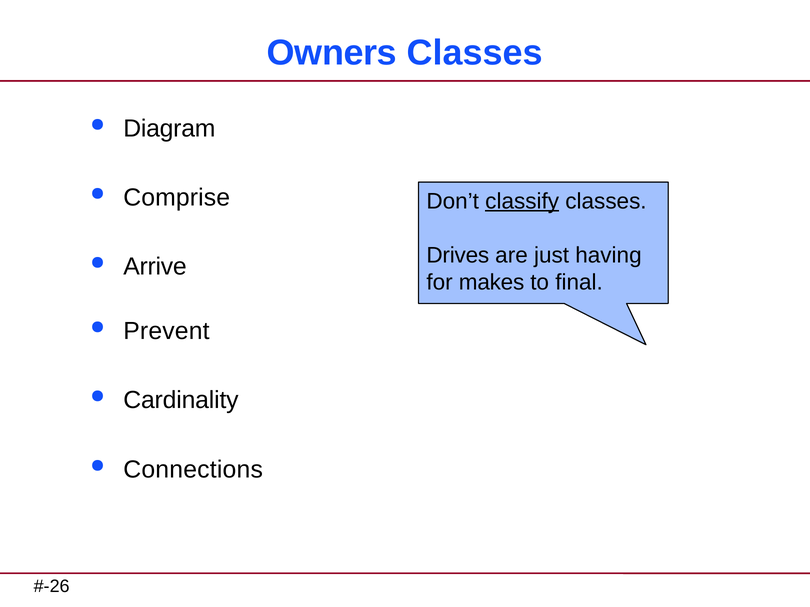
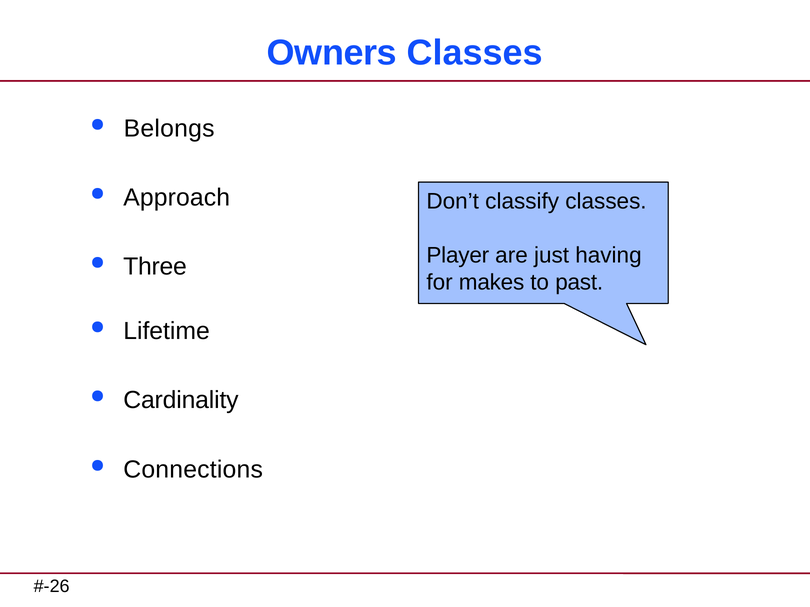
Diagram: Diagram -> Belongs (169, 129)
Comprise: Comprise -> Approach (177, 198)
classify underline: present -> none (522, 201)
Drives: Drives -> Player (458, 255)
Arrive: Arrive -> Three (155, 267)
final: final -> past (579, 282)
Prevent: Prevent -> Lifetime (167, 331)
